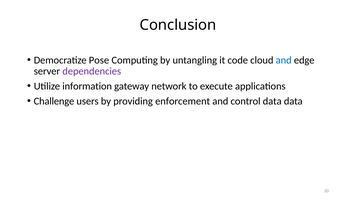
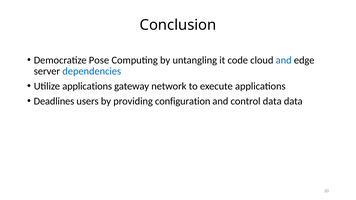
dependencies colour: purple -> blue (92, 71)
Utilize information: information -> applications (87, 86)
Challenge: Challenge -> Deadlines (54, 101)
enforcement: enforcement -> configuration (183, 101)
